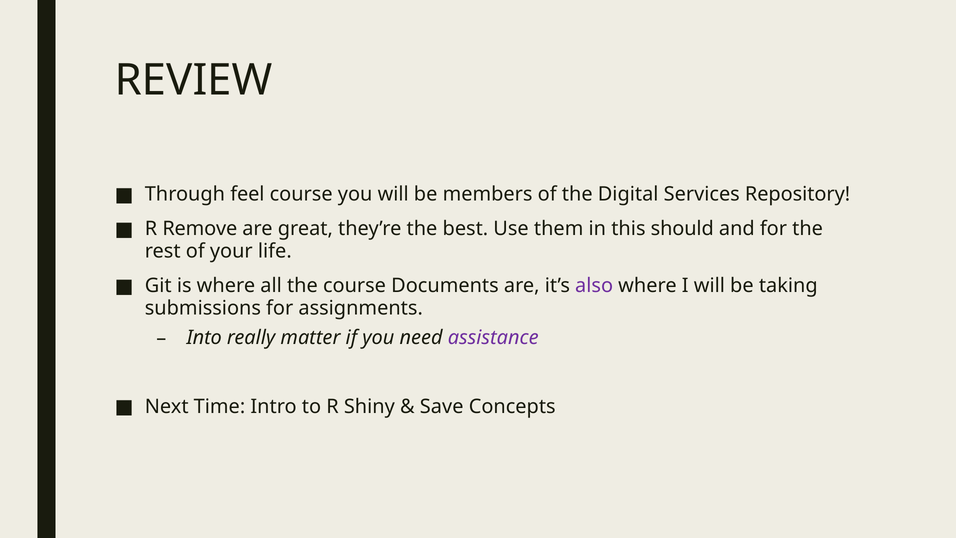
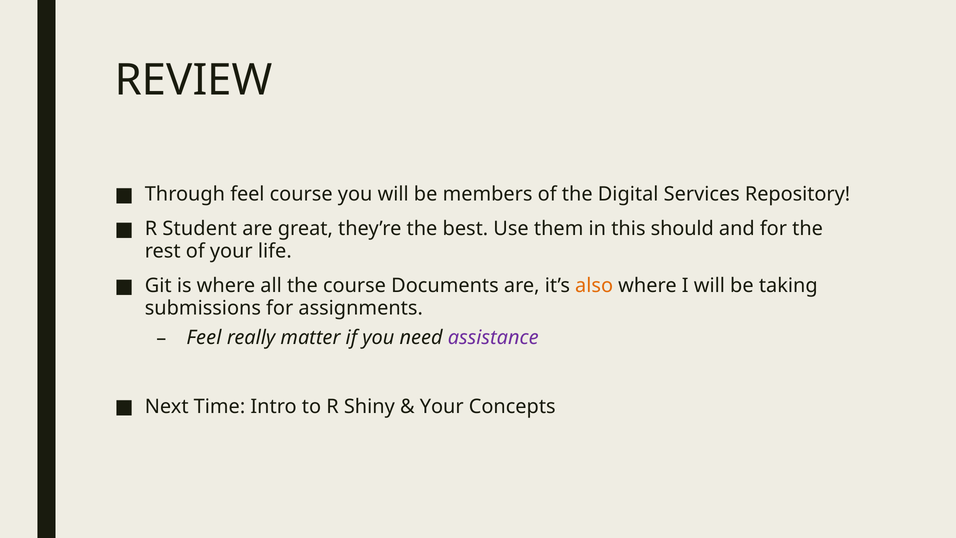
Remove: Remove -> Student (200, 229)
also colour: purple -> orange (594, 286)
Into: Into -> Feel (204, 337)
Save: Save -> Your (442, 406)
